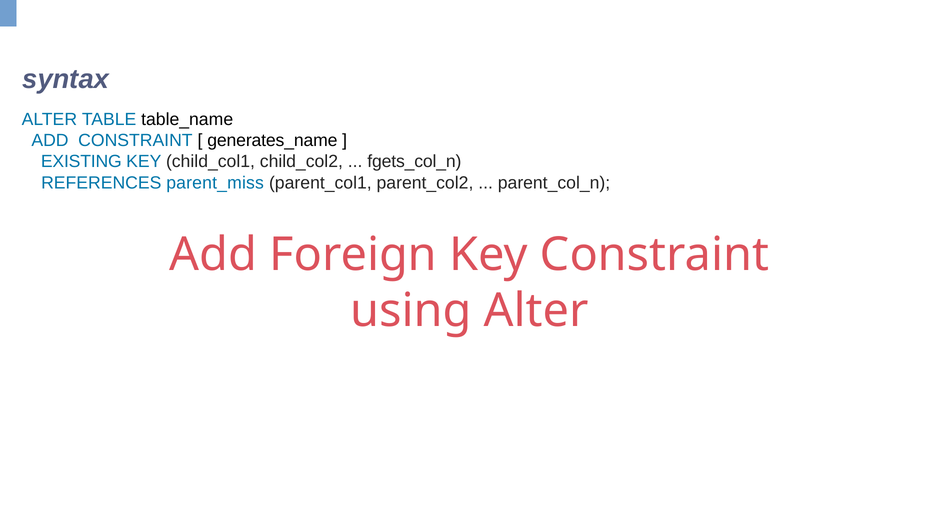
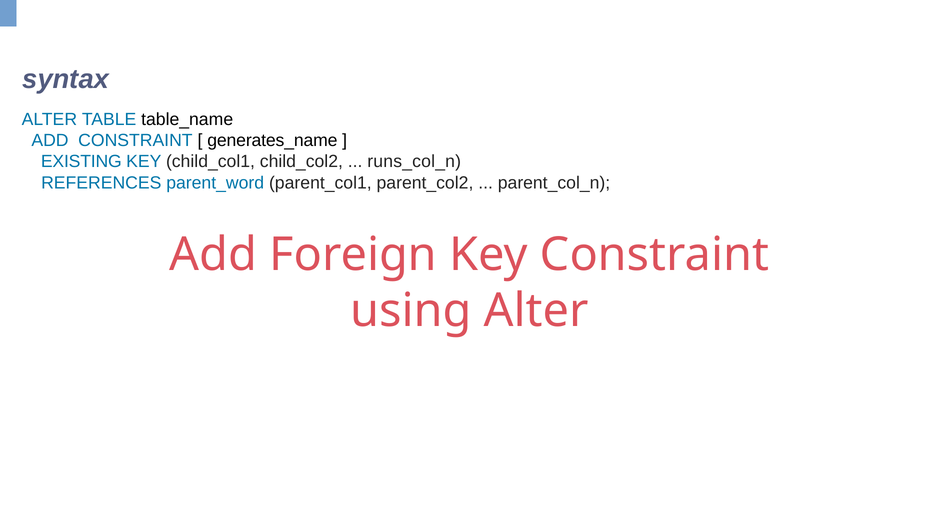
fgets_col_n: fgets_col_n -> runs_col_n (414, 162)
parent_miss: parent_miss -> parent_word (215, 183)
